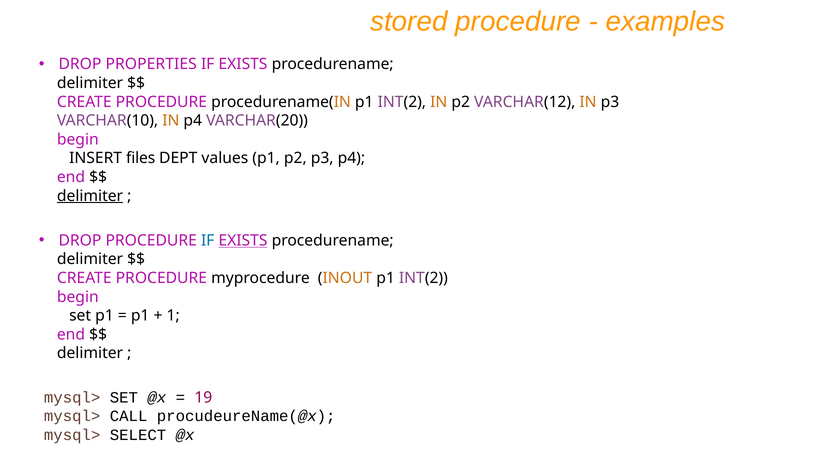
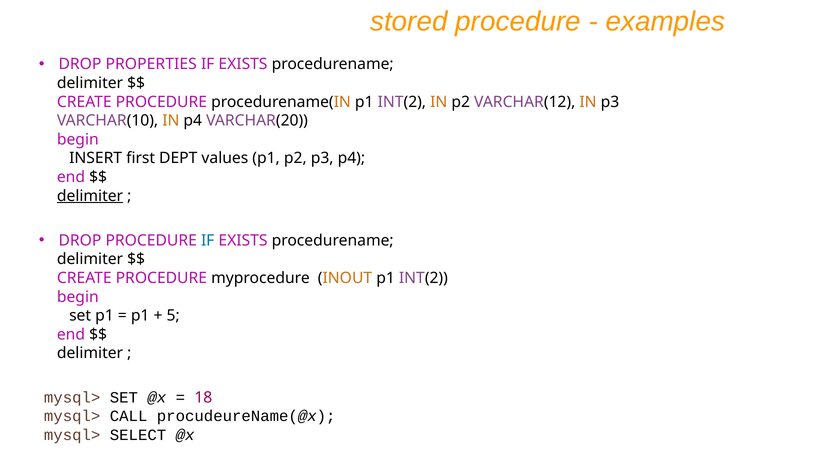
files: files -> first (141, 158)
EXISTS underline: present -> none (243, 241)
1: 1 -> 5 (173, 316)
19: 19 -> 18 (203, 398)
